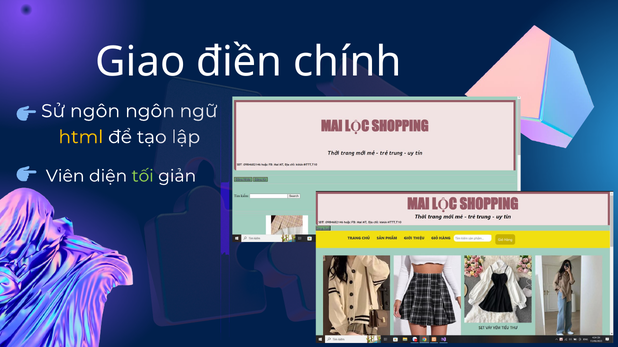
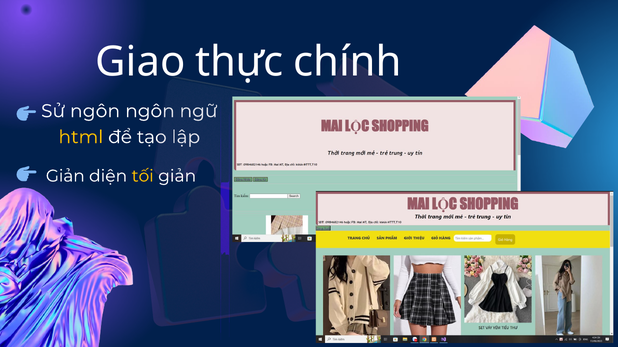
điền: điền -> thực (239, 62)
Viên: Viên -> Giản (65, 176)
tối colour: light green -> yellow (143, 176)
